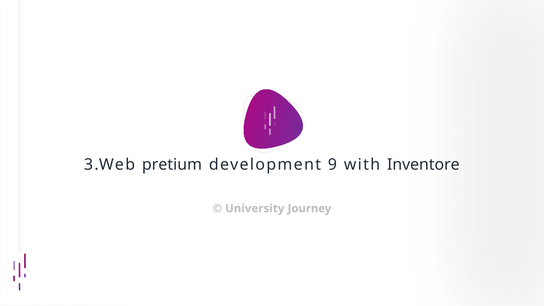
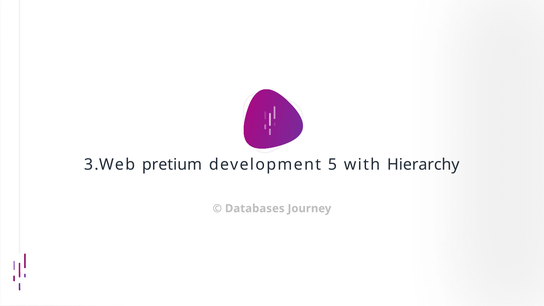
9: 9 -> 5 (332, 165)
Inventore: Inventore -> Hierarchy (423, 165)
University: University -> Databases (255, 208)
